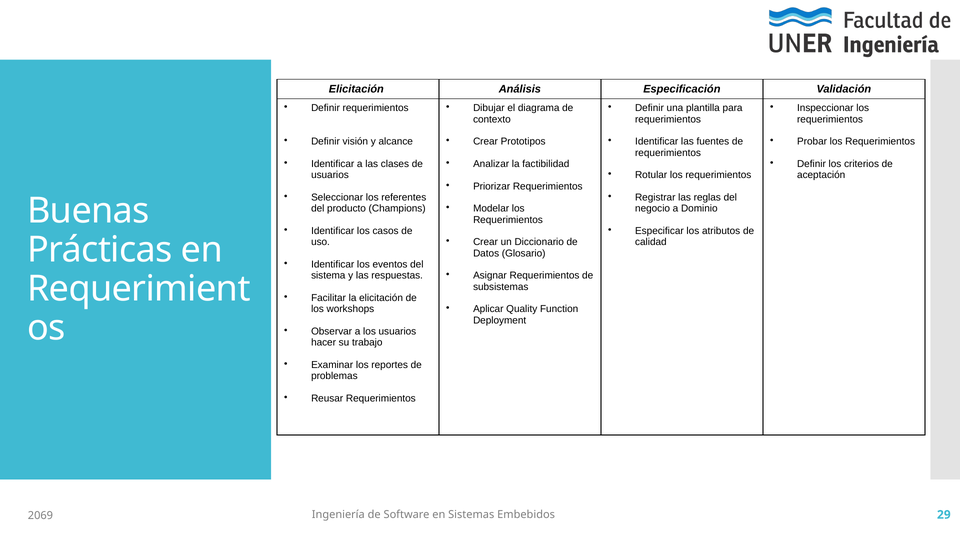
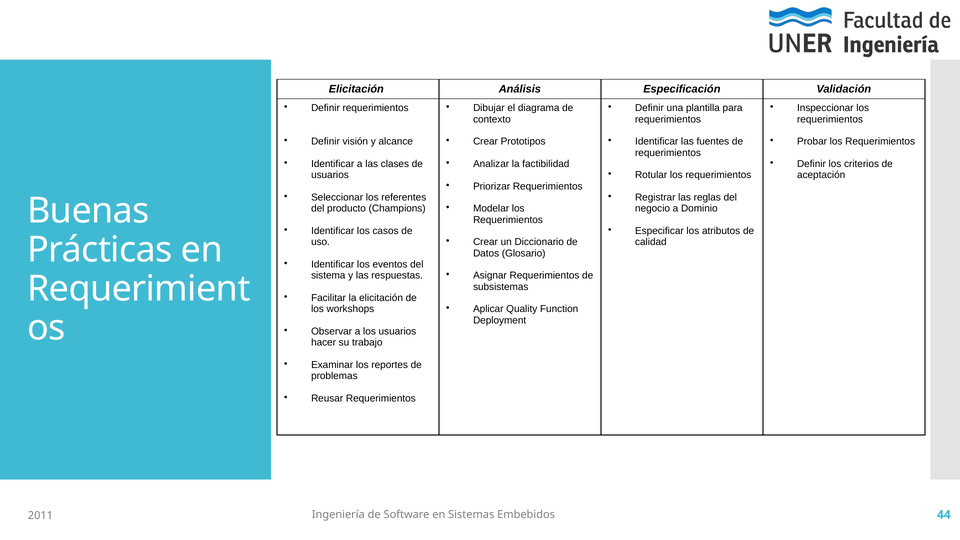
29: 29 -> 44 (944, 515)
2069: 2069 -> 2011 (40, 516)
